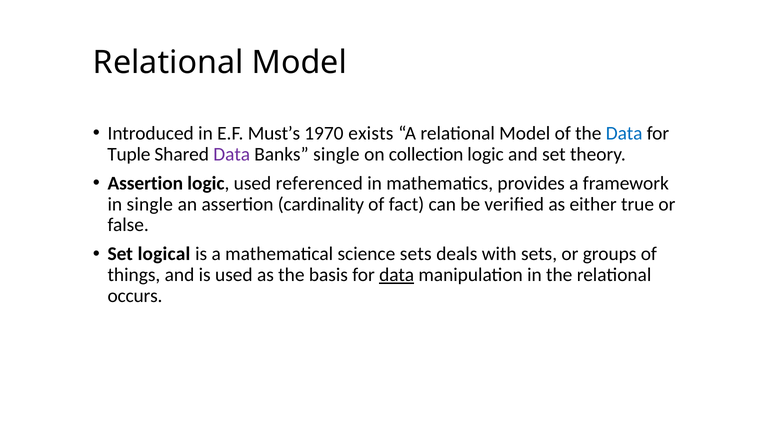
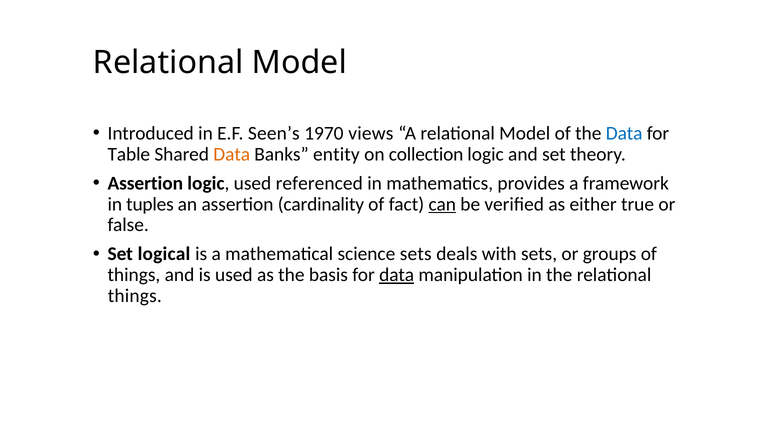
Must’s: Must’s -> Seen’s (274, 133)
exists: exists -> views (371, 133)
Tuple: Tuple -> Table (129, 154)
Data colour: purple -> orange (232, 154)
Banks single: single -> entity (336, 154)
in single: single -> tuples (150, 204)
can underline: none -> present (442, 204)
occurs: occurs -> things (135, 296)
